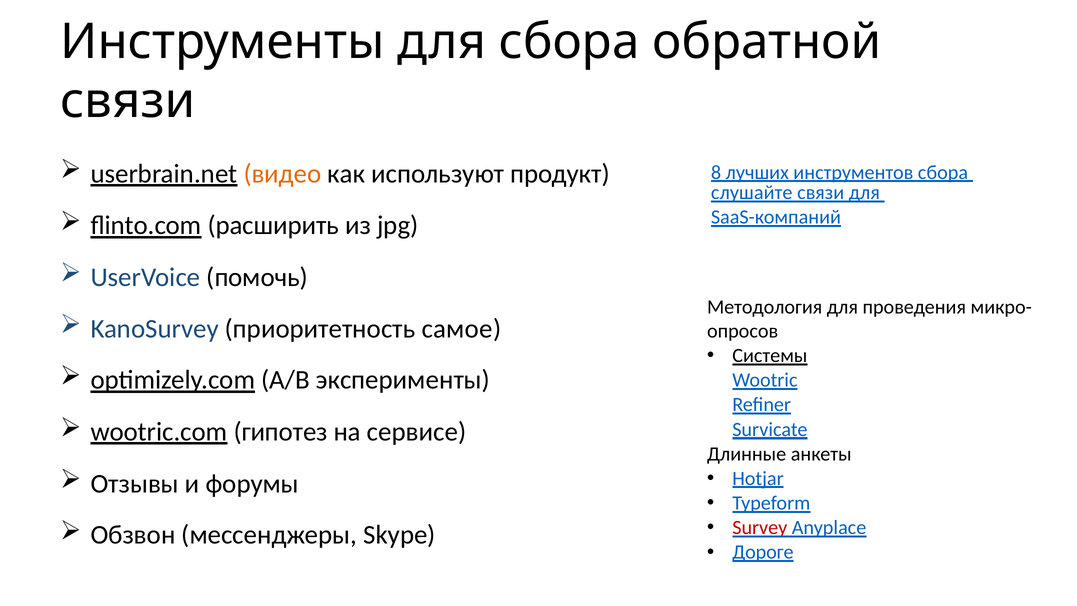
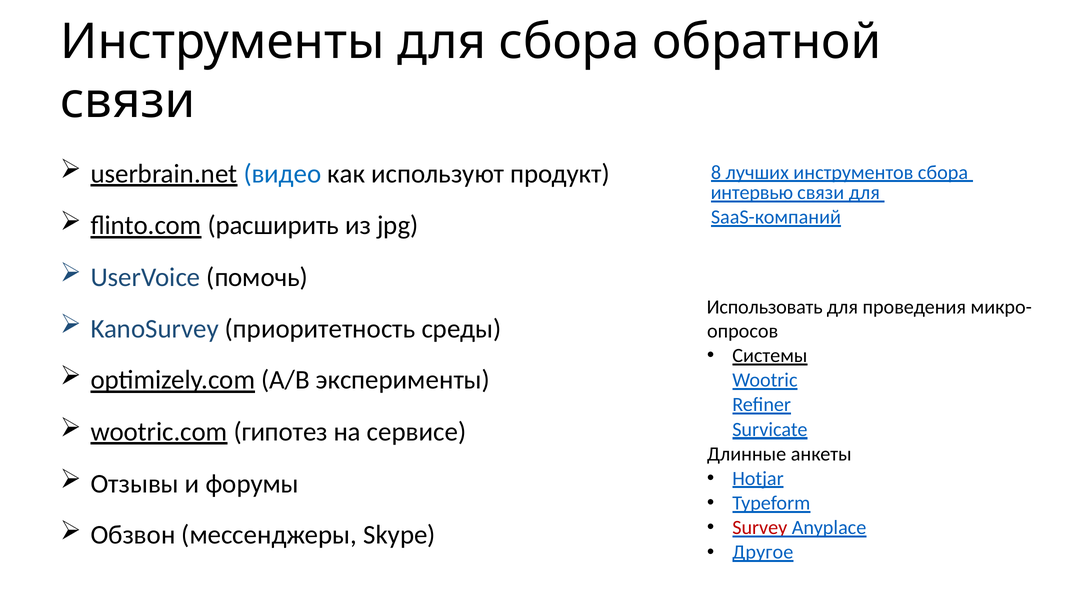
видео colour: orange -> blue (283, 174)
слушайте: слушайте -> интервью (752, 193)
Методология: Методология -> Использовать (765, 307)
самое: самое -> среды (462, 329)
Дороге: Дороге -> Другое (763, 552)
